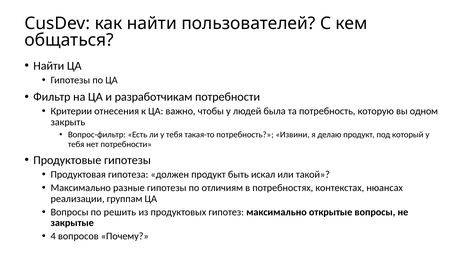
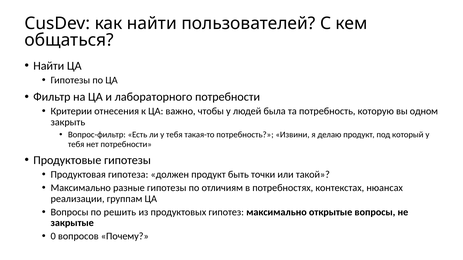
разработчикам: разработчикам -> лабораторного (154, 97)
искал: искал -> точки (263, 175)
4: 4 -> 0 (53, 237)
